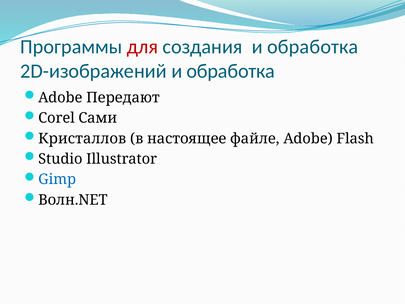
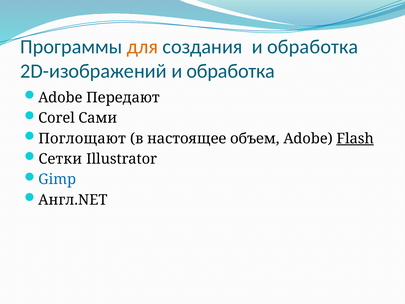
для colour: red -> orange (142, 47)
Кристаллов: Кристаллов -> Поглощают (82, 138)
файле: файле -> объем (255, 138)
Flash underline: none -> present (355, 138)
Studio: Studio -> Сетки (60, 159)
Волн.NET: Волн.NET -> Англ.NET (73, 200)
